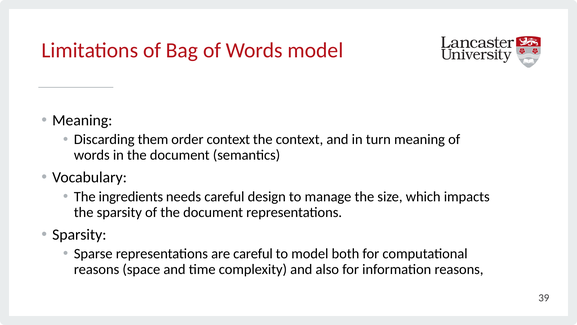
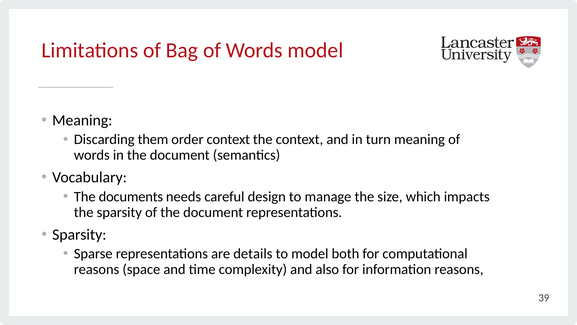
ingredients: ingredients -> documents (131, 196)
are careful: careful -> details (253, 253)
